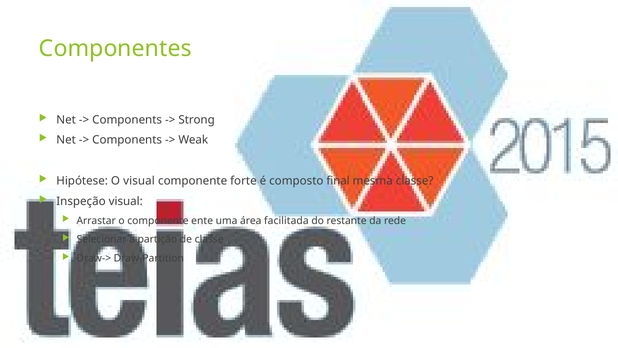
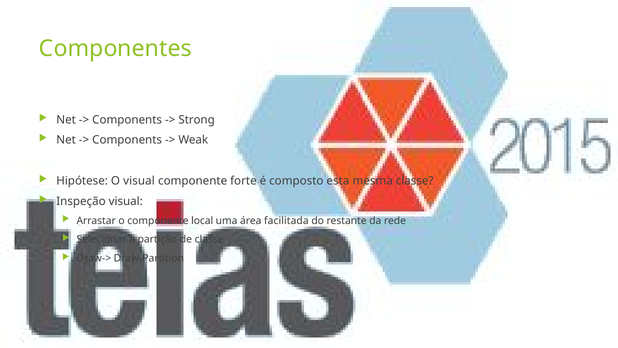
final: final -> esta (338, 181)
ente: ente -> local (202, 220)
